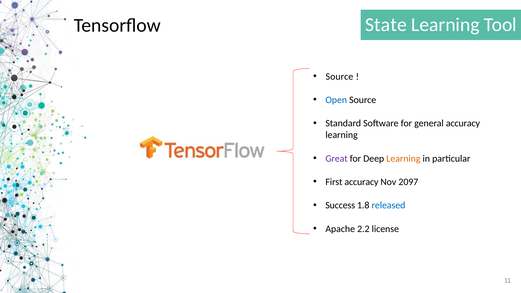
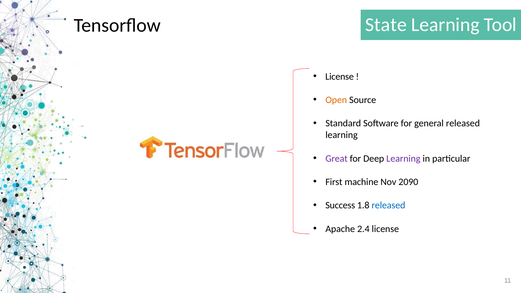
Source: Source -> License (340, 76)
Open colour: blue -> orange (336, 100)
general accuracy: accuracy -> released (463, 123)
Learning colour: orange -> purple (403, 159)
First accuracy: accuracy -> machine (361, 182)
2097: 2097 -> 2090 (408, 182)
2.2: 2.2 -> 2.4 (363, 229)
